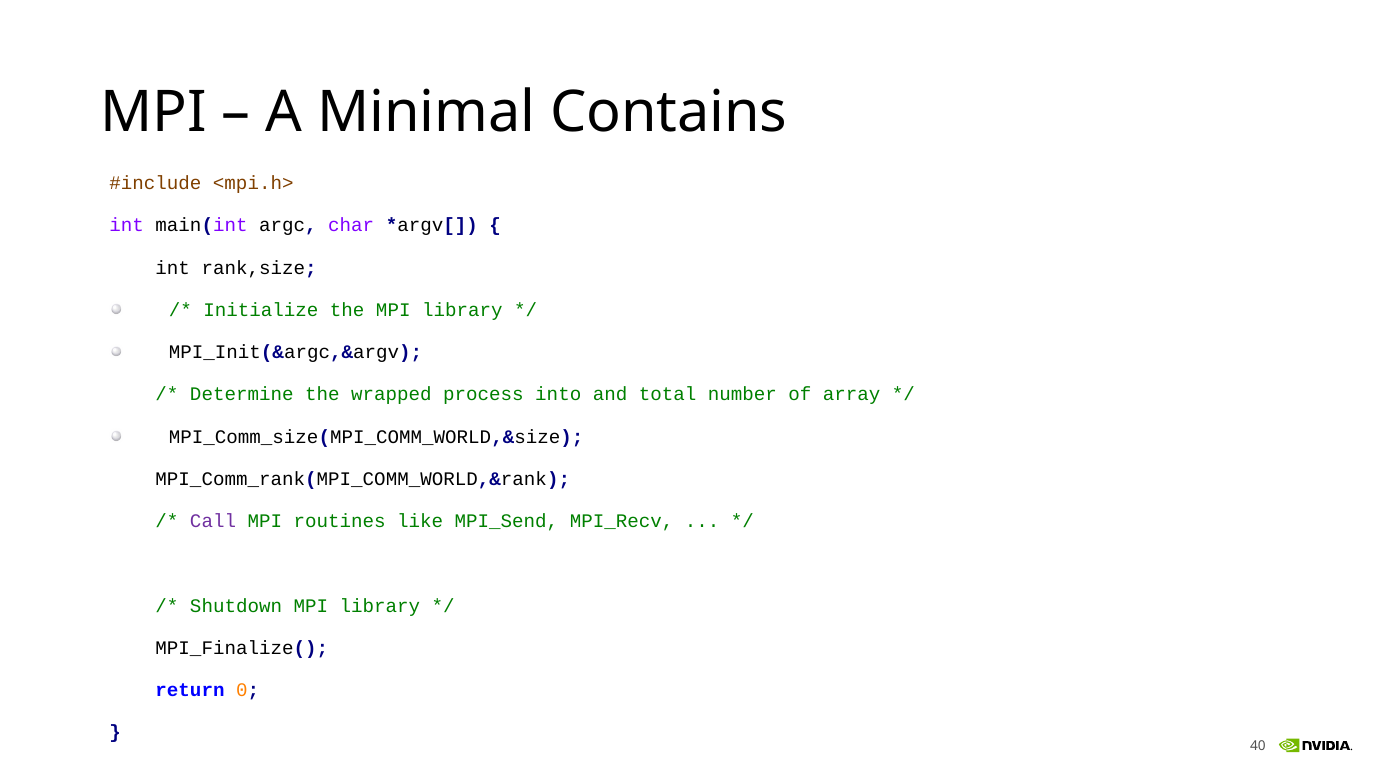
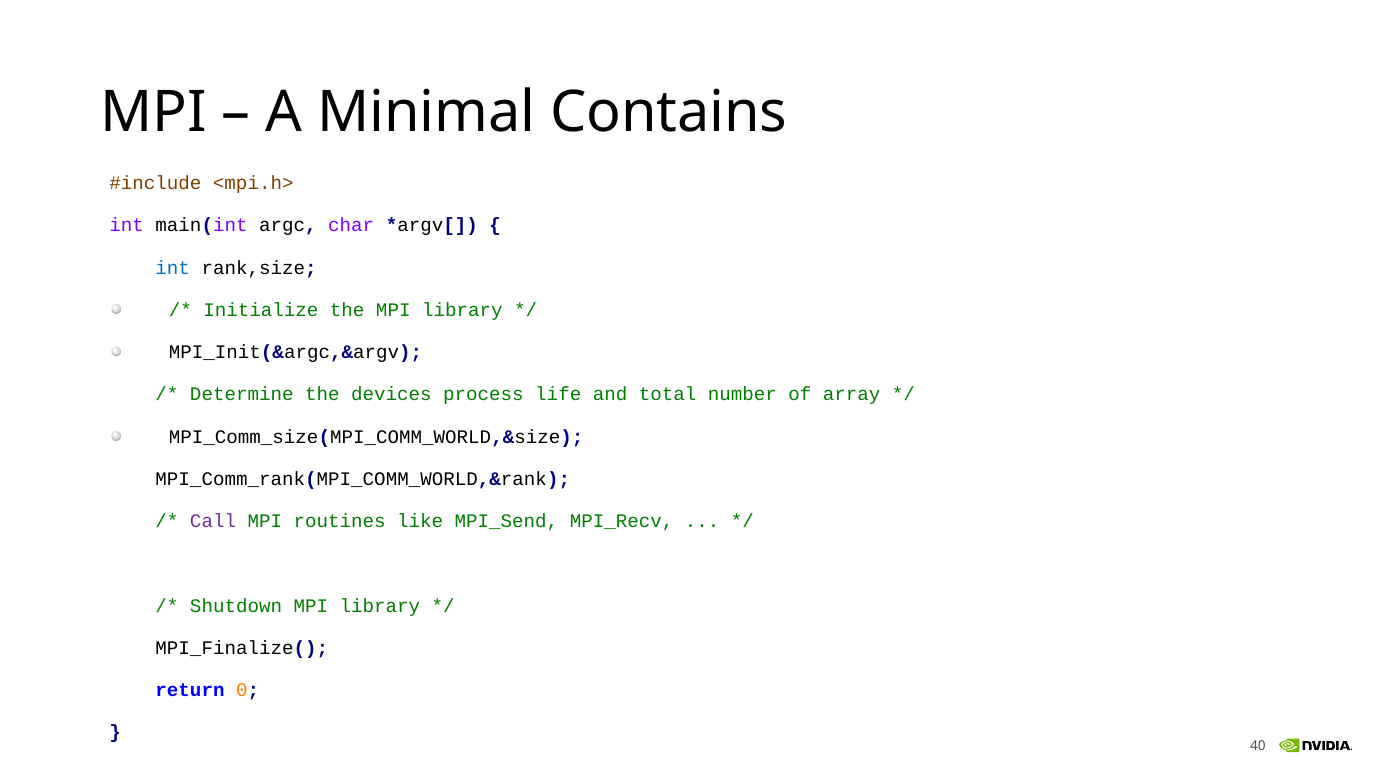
int colour: black -> blue (173, 268)
wrapped: wrapped -> devices (391, 395)
into: into -> life (558, 395)
